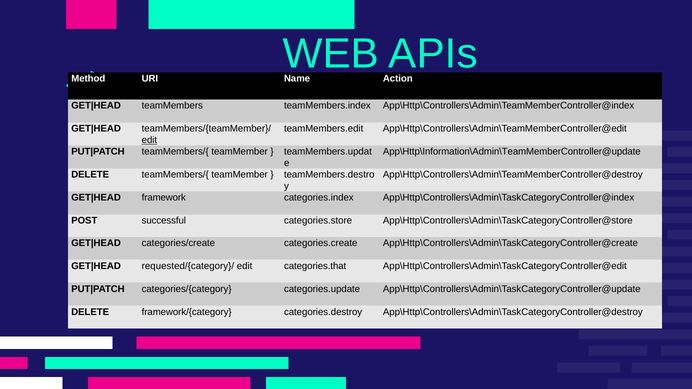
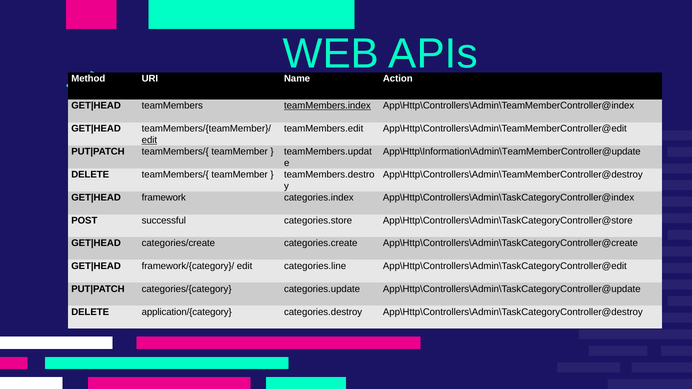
teamMembers.index underline: none -> present (327, 106)
requested/{category}/: requested/{category}/ -> framework/{category}/ (188, 266)
categories.that: categories.that -> categories.line (315, 266)
framework/{category: framework/{category -> application/{category (187, 312)
